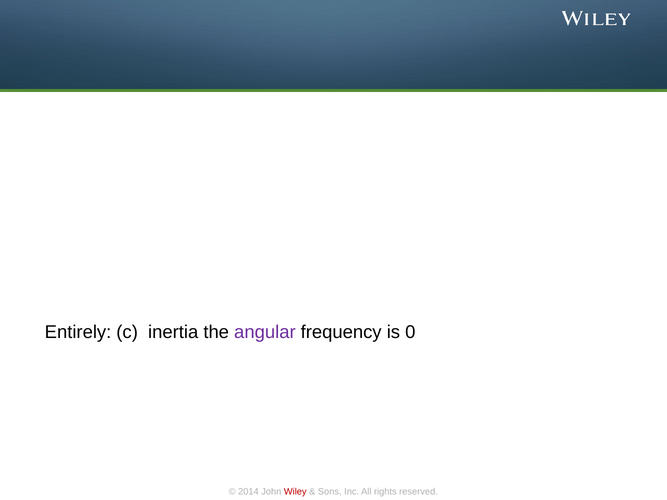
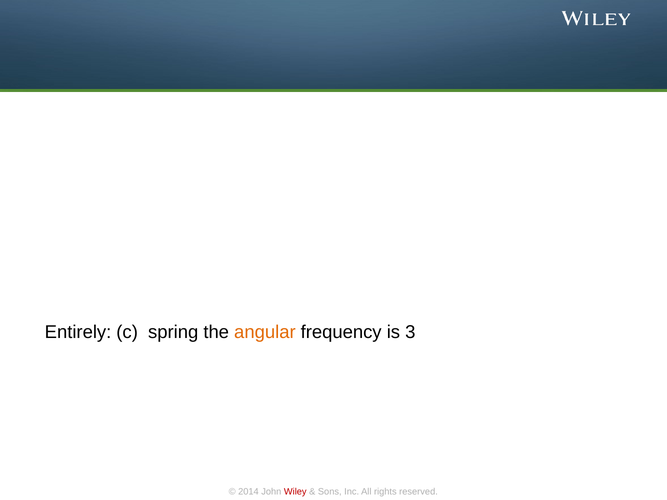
inertia: inertia -> spring (173, 332)
angular colour: purple -> orange (265, 332)
0: 0 -> 3 (410, 332)
